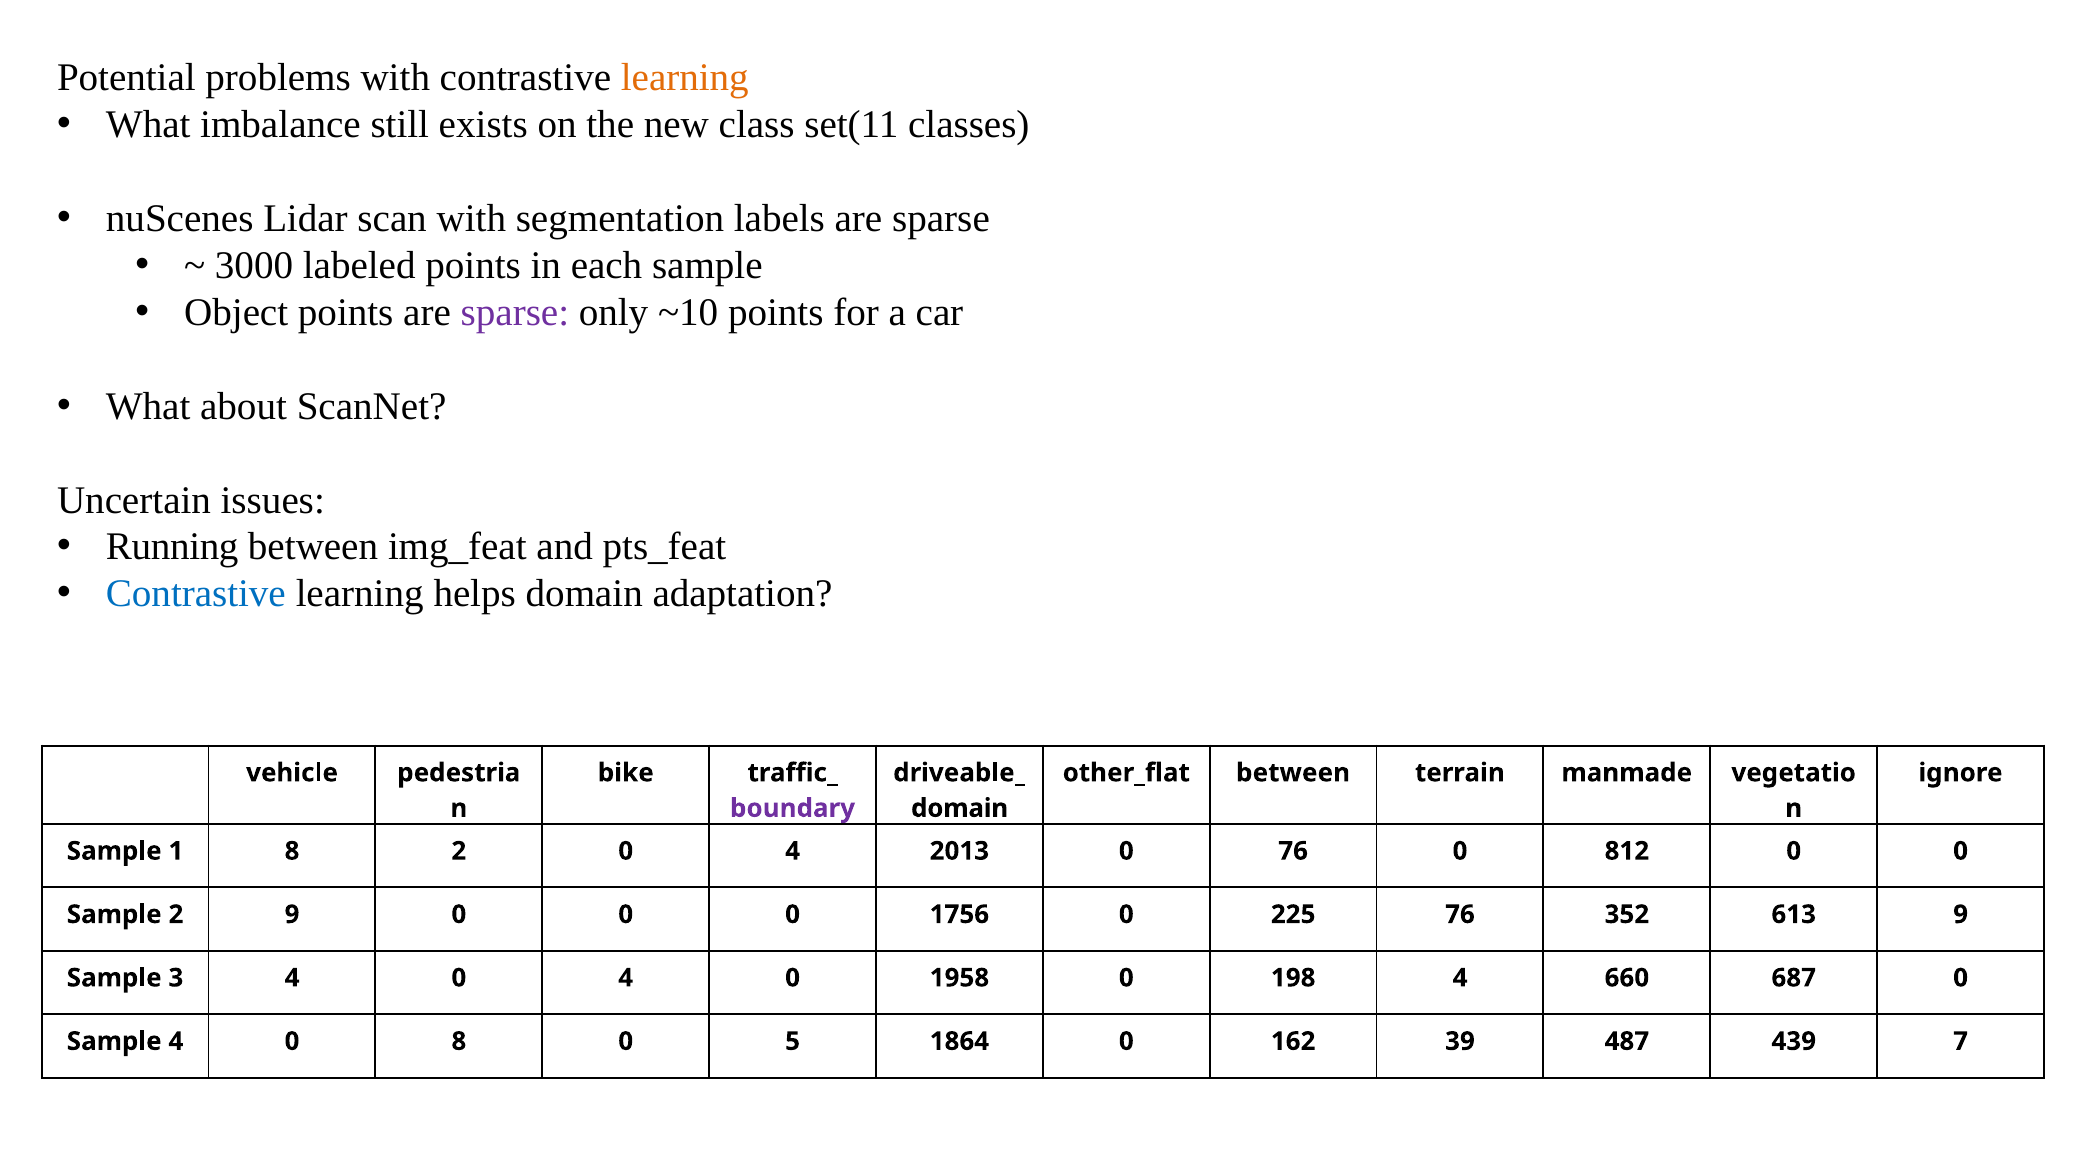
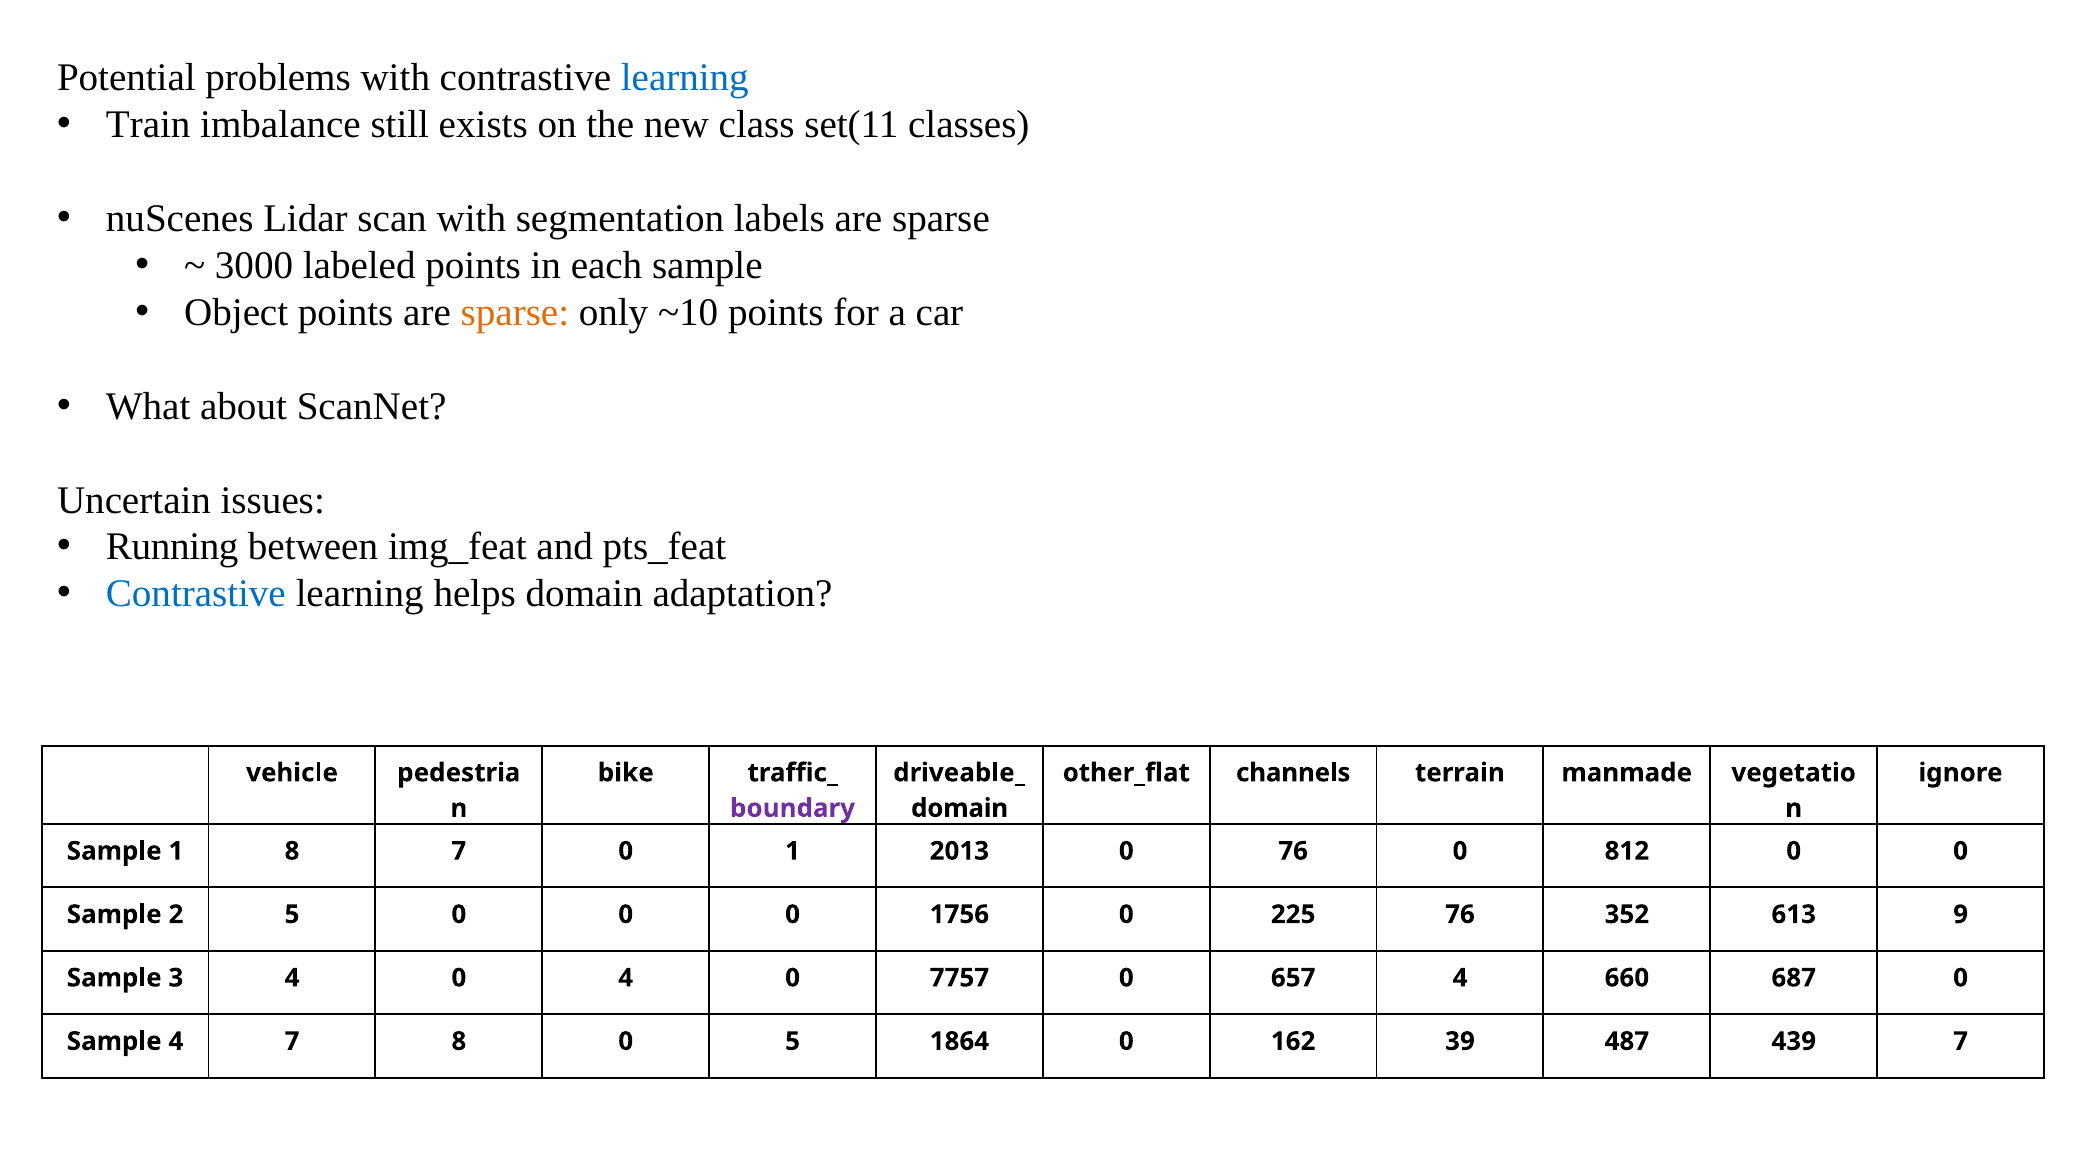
learning colour: orange -> blue (685, 78)
What: What -> Train (148, 125)
sparse colour: purple -> orange (515, 313)
between: between -> channels (1293, 773)
8 2: 2 -> 7 (459, 851)
4: 4 -> 1 (793, 851)
2 9: 9 -> 5 (292, 915)
1958: 1958 -> 7757 (959, 978)
198: 198 -> 657 (1293, 978)
Sample 4 0: 0 -> 7 (292, 1042)
